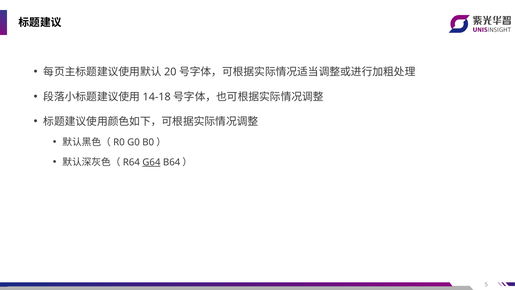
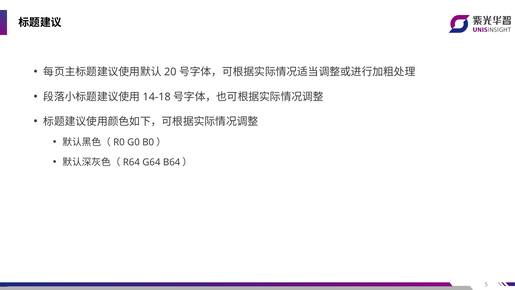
G64 underline: present -> none (151, 162)
